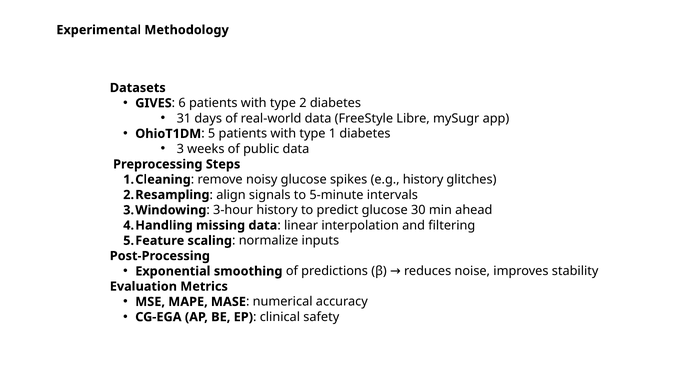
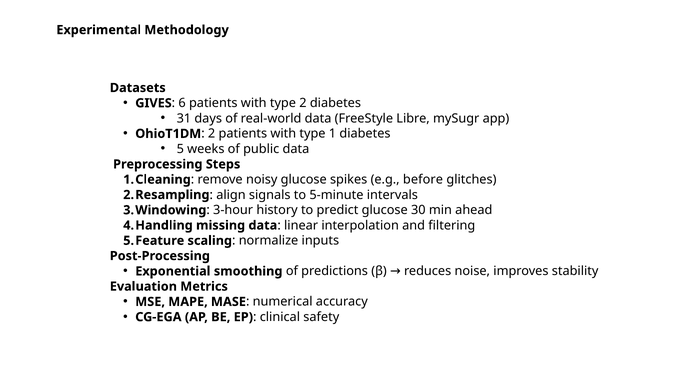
5: 5 -> 2 (212, 134)
3: 3 -> 5 (180, 149)
e.g history: history -> before (423, 179)
